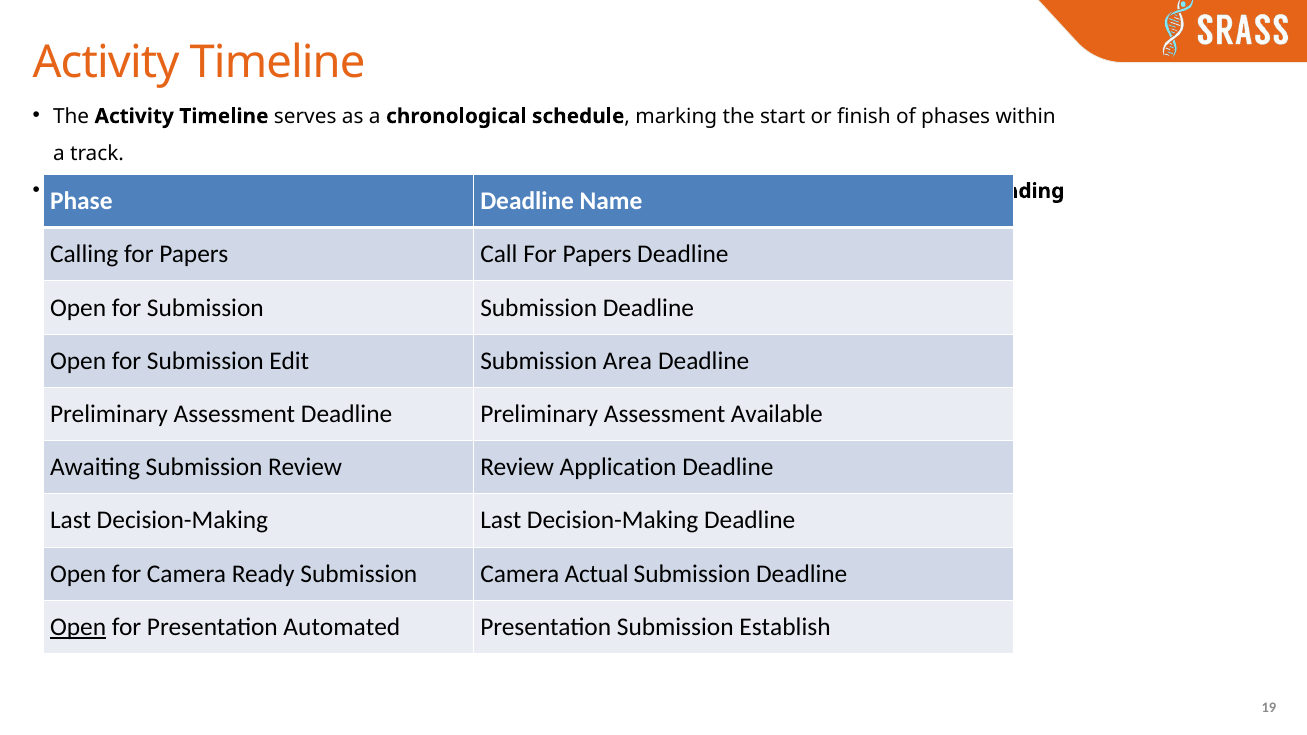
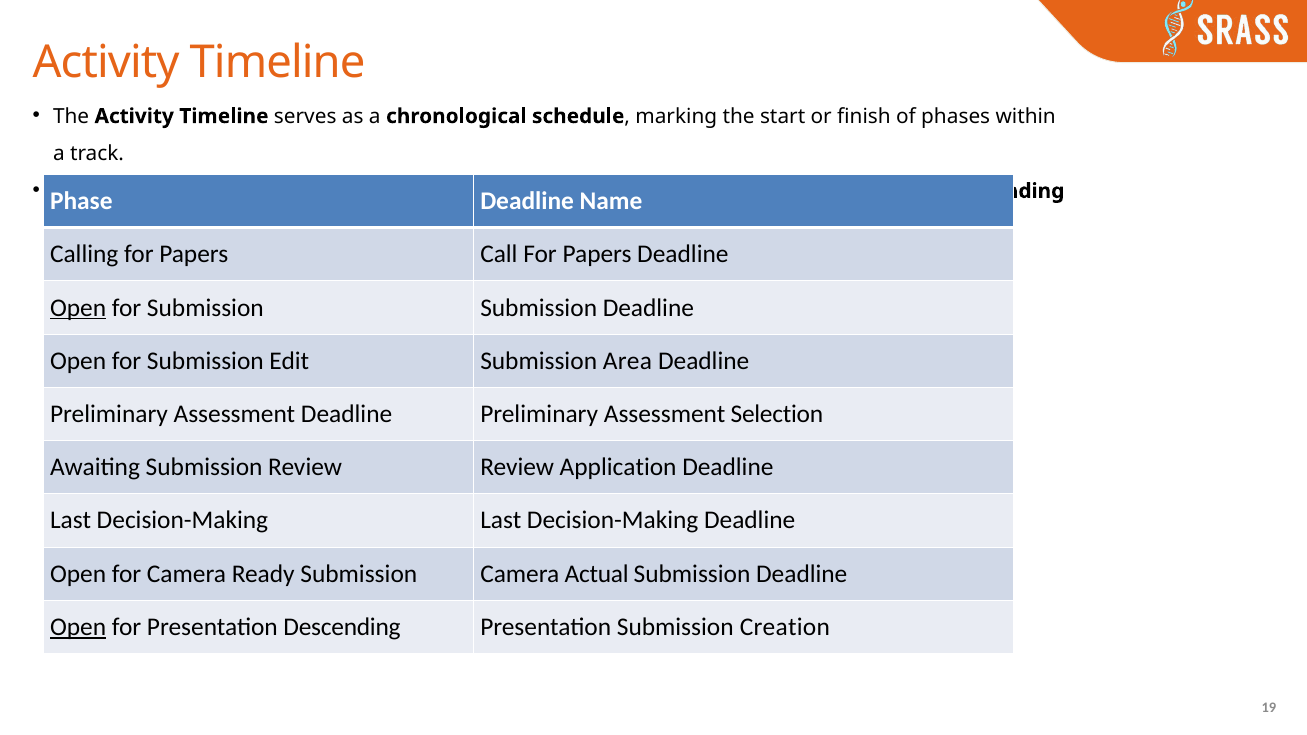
Open underline: none -> present (78, 308)
Available: Available -> Selection (777, 414)
Automated: Automated -> Descending (342, 627)
Establish: Establish -> Creation (785, 627)
